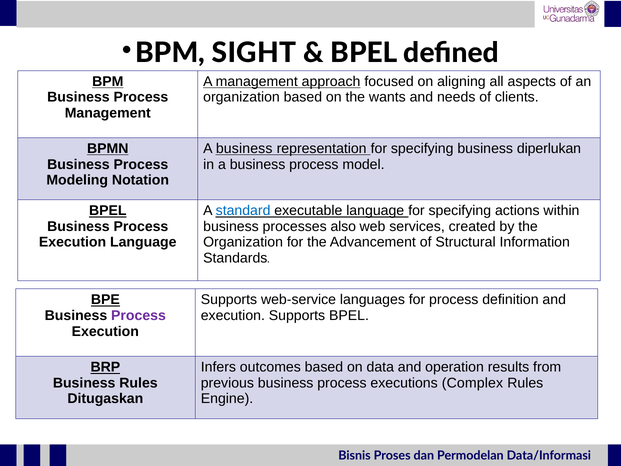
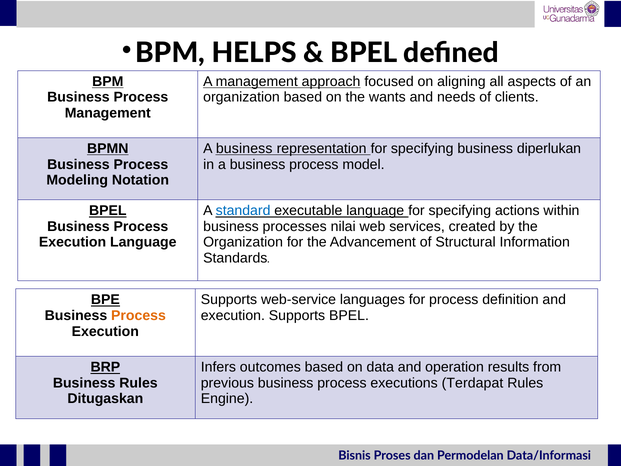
SIGHT: SIGHT -> HELPS (254, 53)
also: also -> nilai (343, 226)
Process colour: purple -> orange (138, 315)
Complex: Complex -> Terdapat (472, 383)
